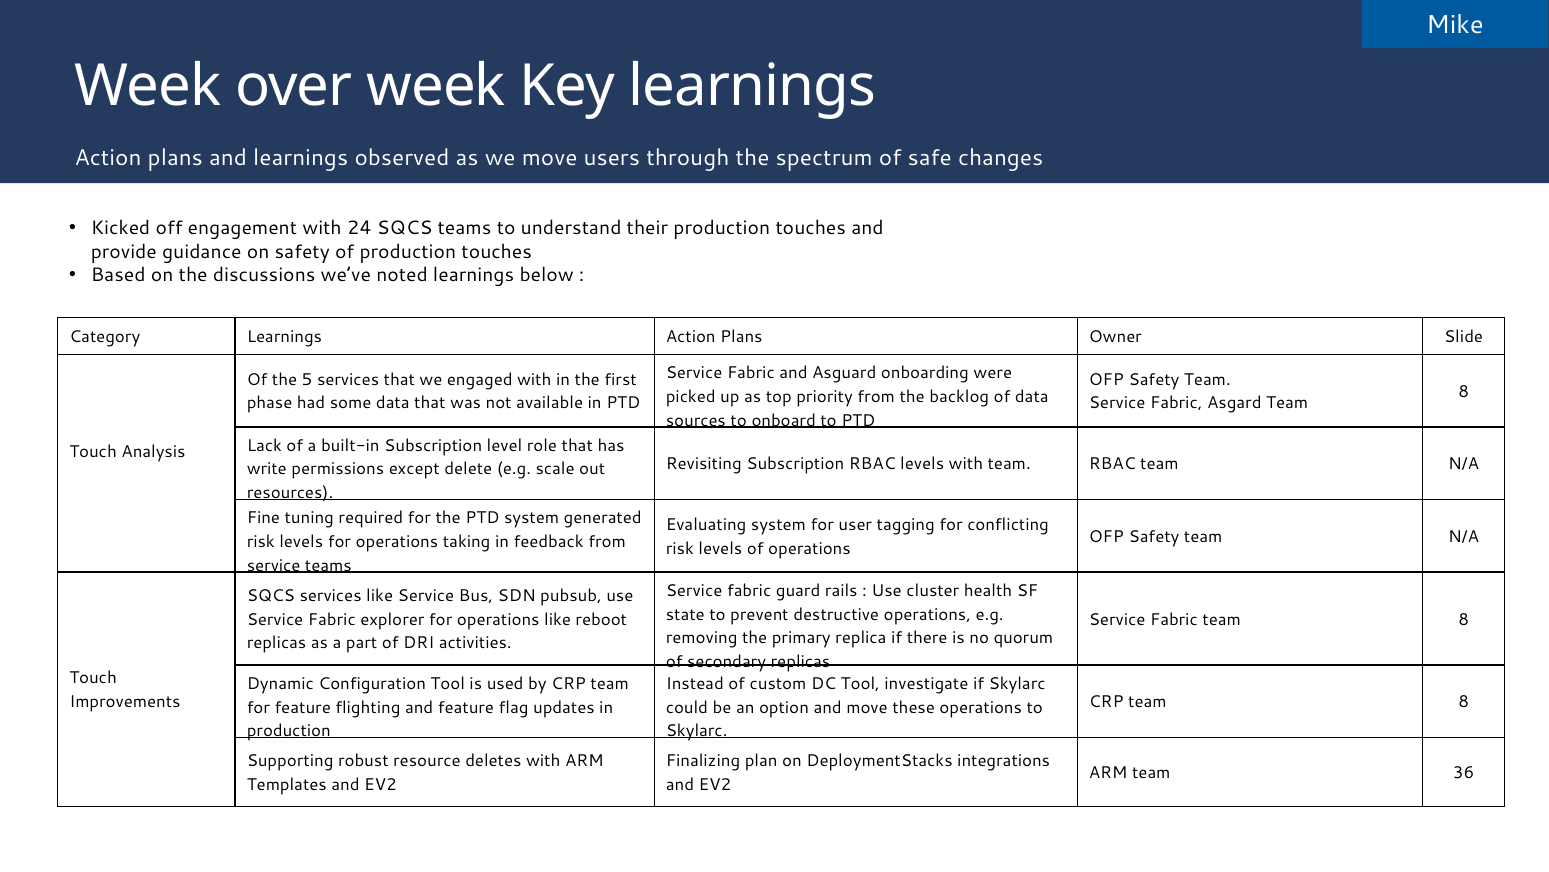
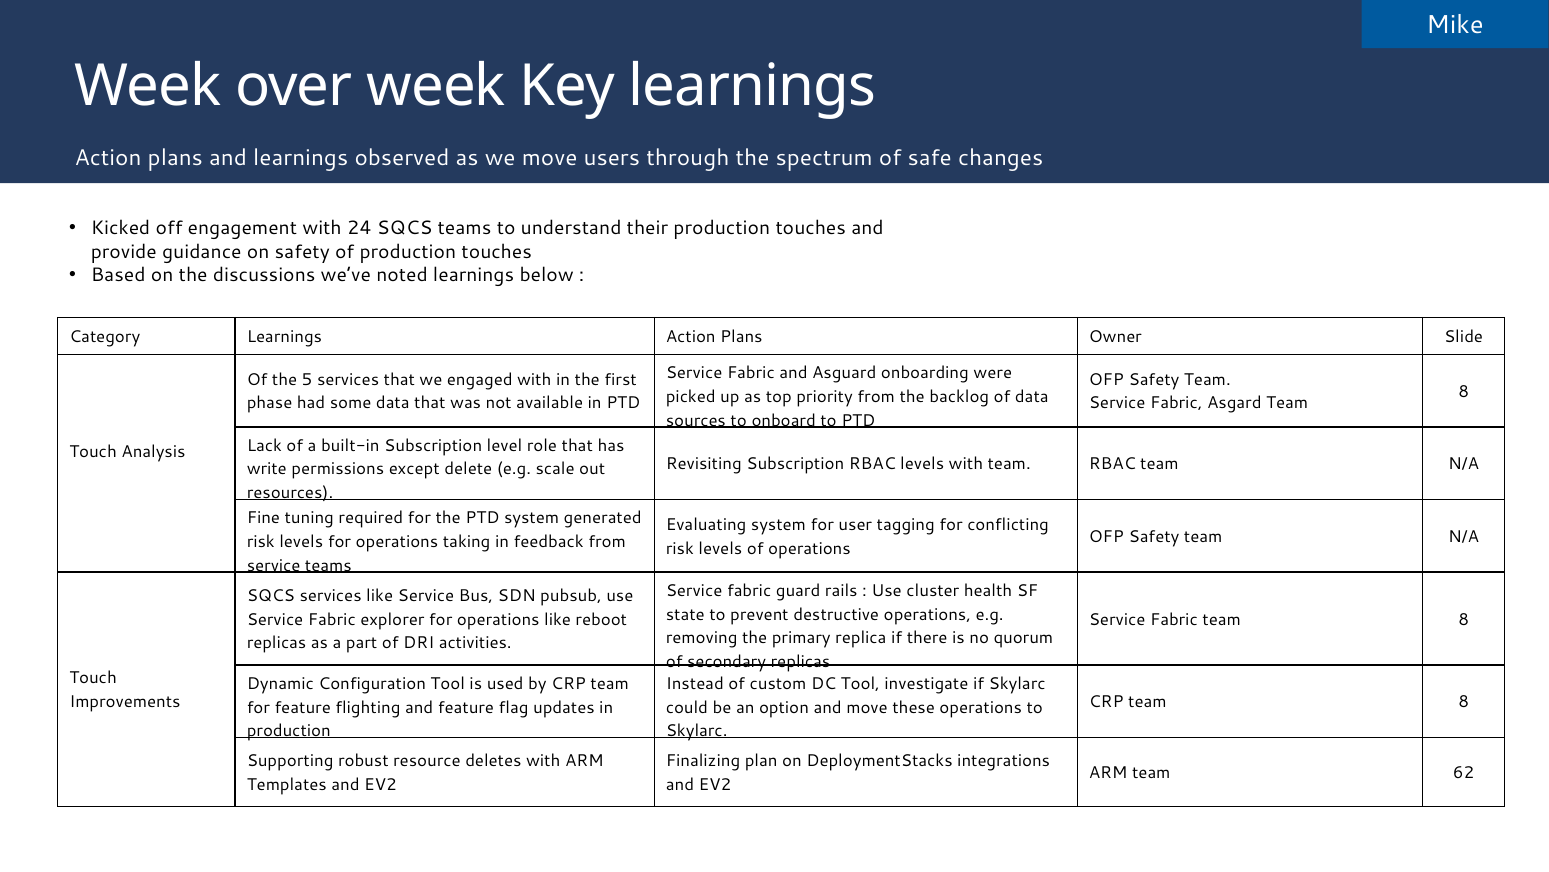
36: 36 -> 62 (1464, 772)
